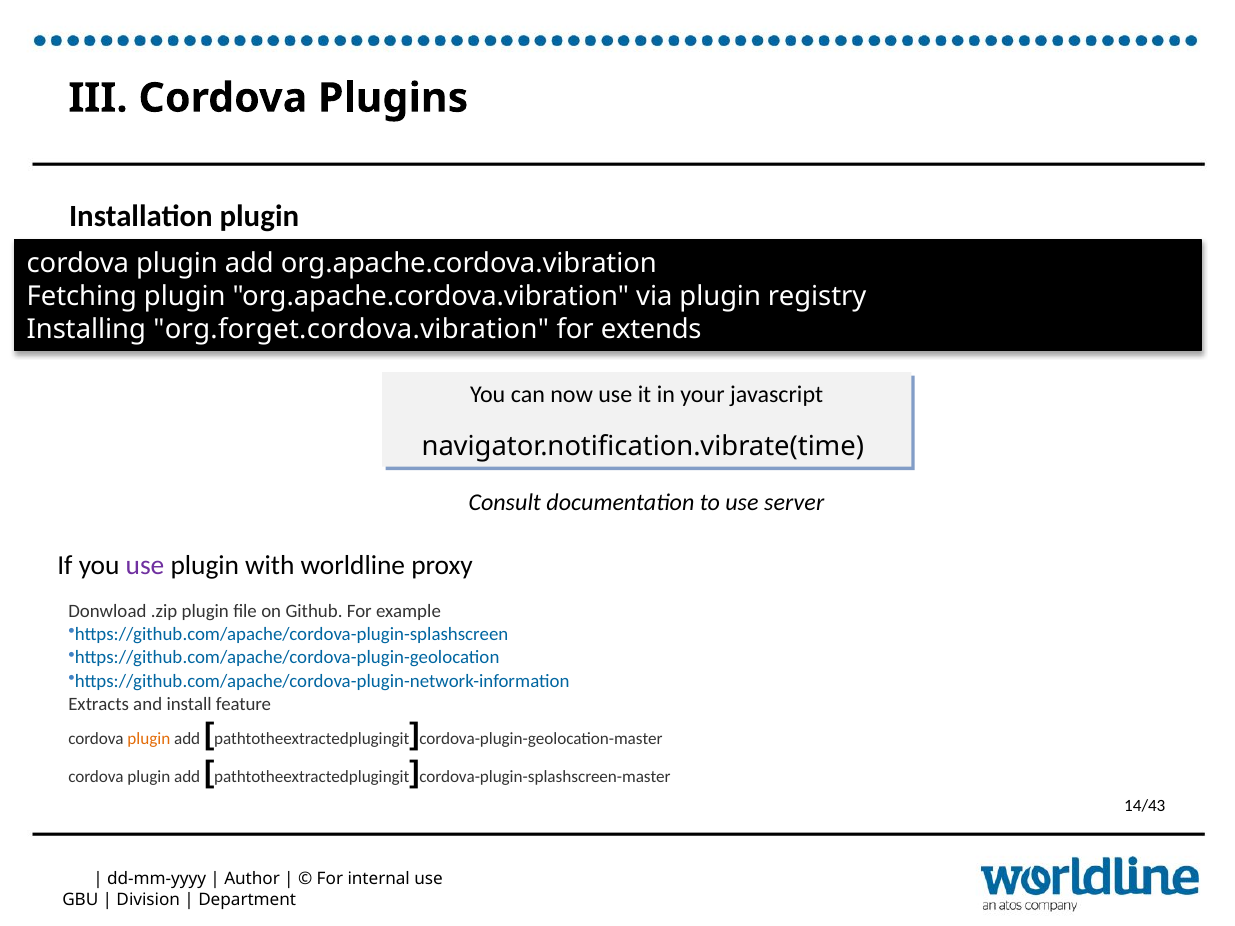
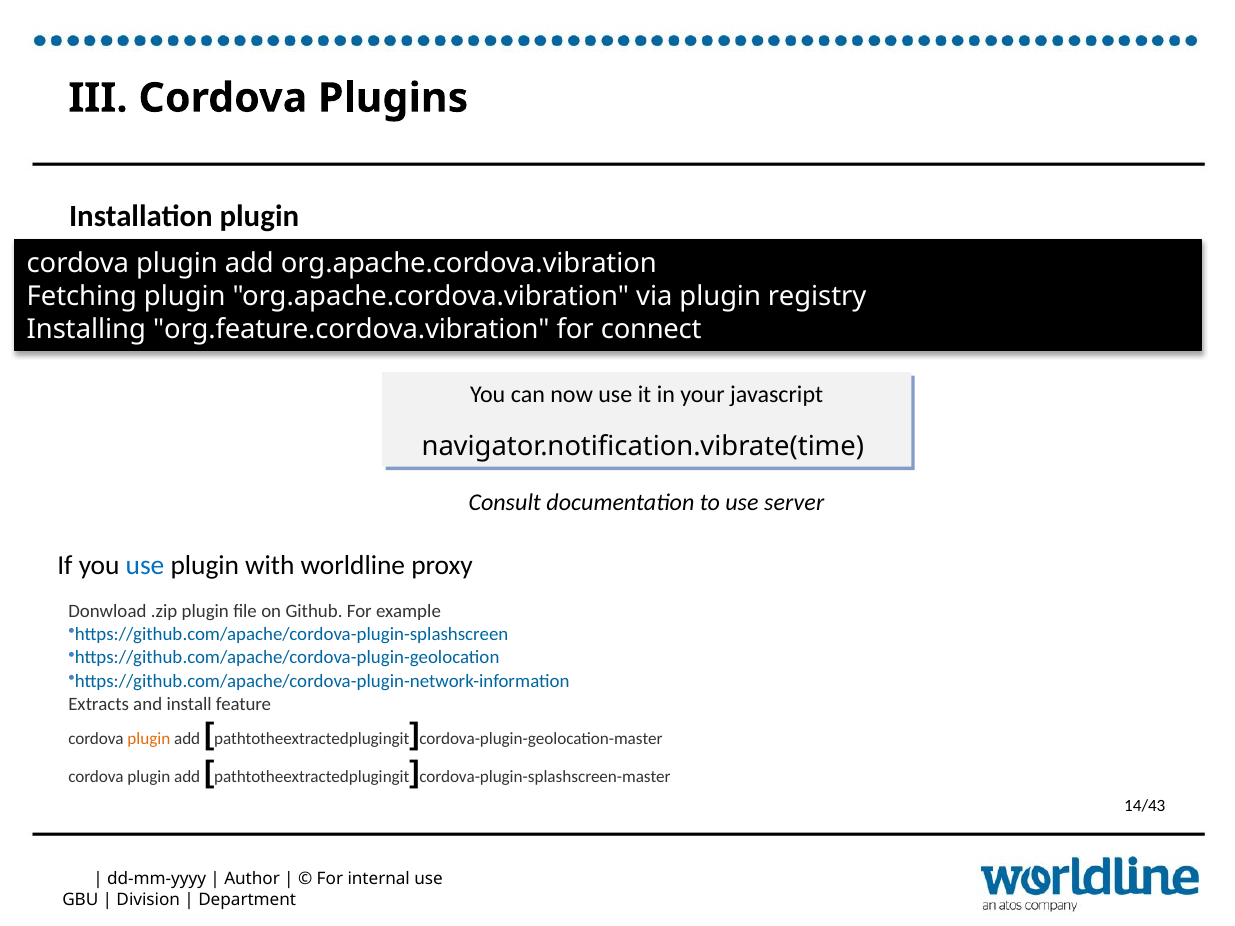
org.forget.cordova.vibration: org.forget.cordova.vibration -> org.feature.cordova.vibration (351, 330)
extends: extends -> connect (651, 330)
use colour: purple -> blue (145, 565)
